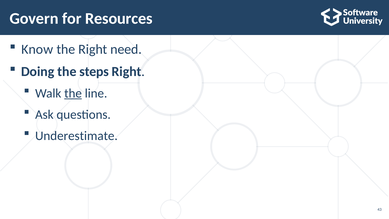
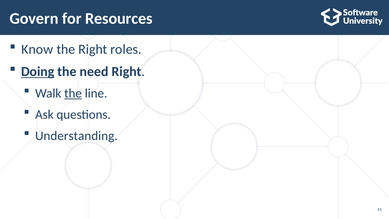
need: need -> roles (126, 49)
Doing underline: none -> present (38, 72)
steps: steps -> need (94, 72)
Underestimate: Underestimate -> Understanding (76, 136)
